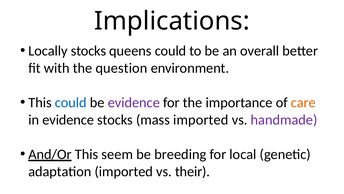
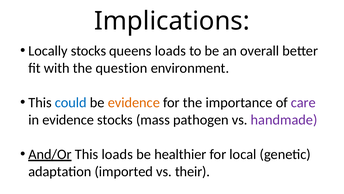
queens could: could -> loads (170, 51)
evidence colour: purple -> orange (134, 102)
care colour: orange -> purple (303, 102)
mass imported: imported -> pathogen (201, 120)
This seem: seem -> loads (117, 154)
breeding: breeding -> healthier (180, 154)
